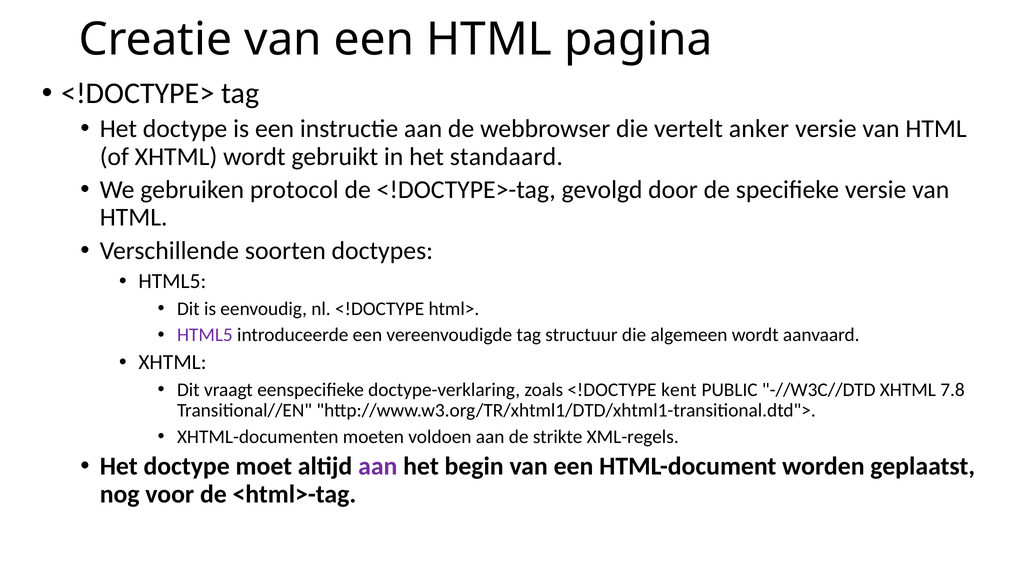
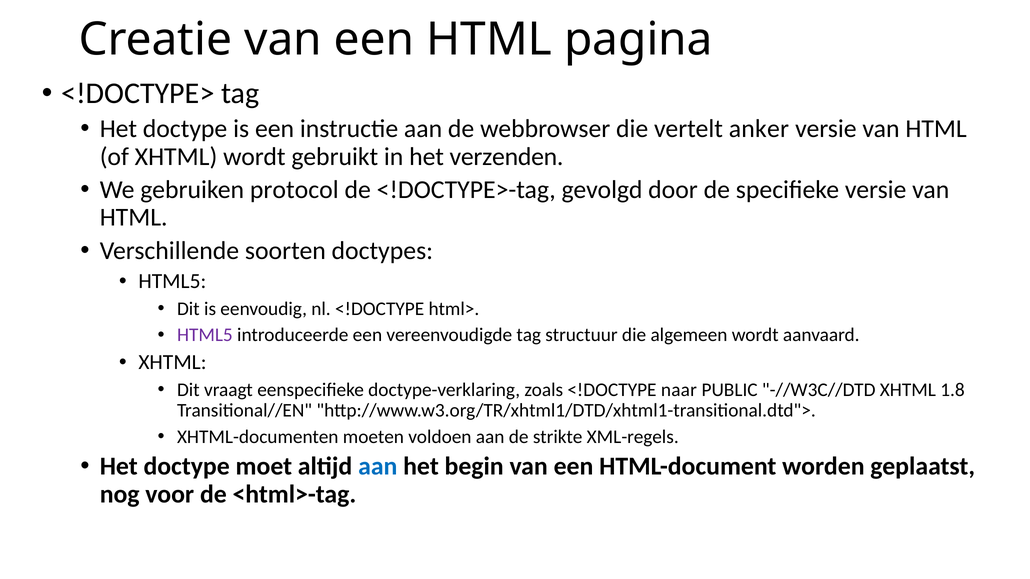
standaard: standaard -> verzenden (507, 157)
kent: kent -> naar (679, 390)
7.8: 7.8 -> 1.8 (953, 390)
aan colour: purple -> blue (378, 467)
